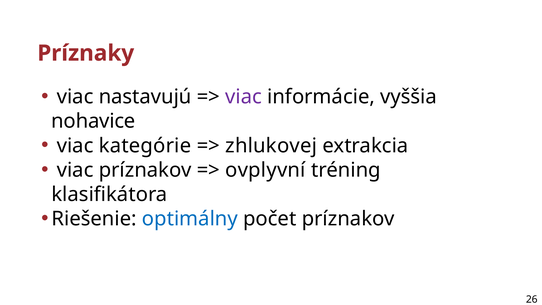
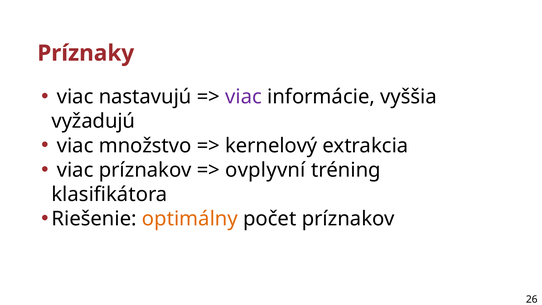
nohavice: nohavice -> vyžadujú (93, 121)
kategórie: kategórie -> množstvo (145, 146)
zhlukovej: zhlukovej -> kernelový (271, 146)
optimálny colour: blue -> orange (190, 219)
